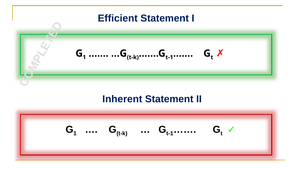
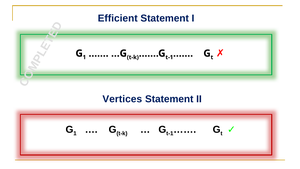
Inherent: Inherent -> Vertices (122, 99)
